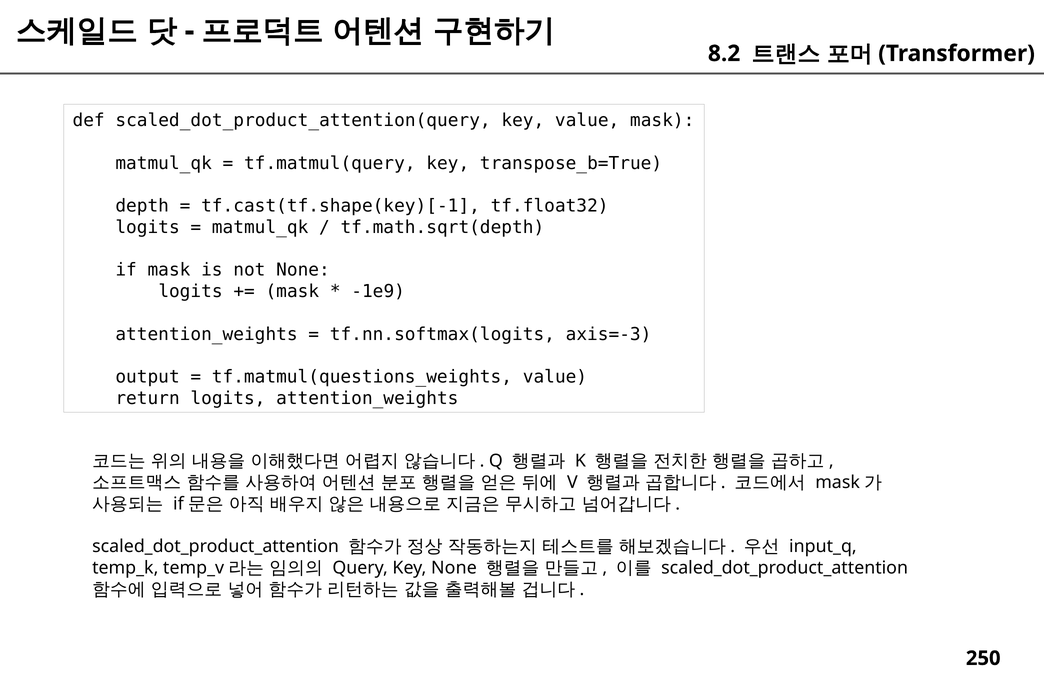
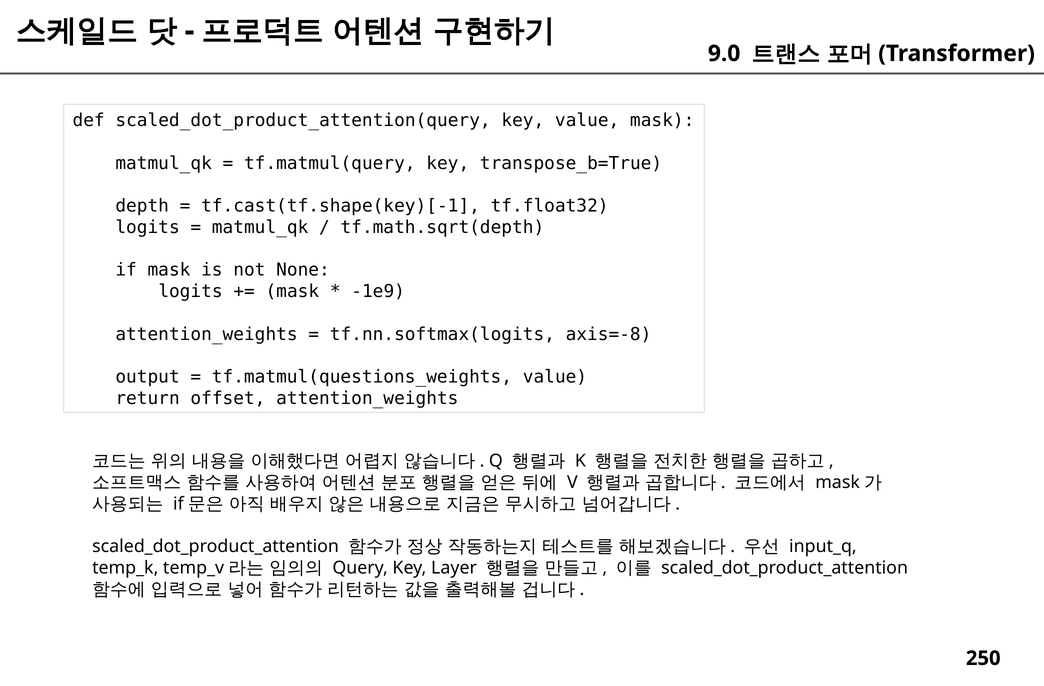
8.2: 8.2 -> 9.0 (724, 54)
axis=-3: axis=-3 -> axis=-8 (609, 334)
return logits: logits -> offset (228, 398)
Key None: None -> Layer (454, 568)
